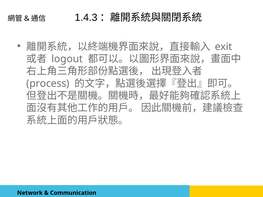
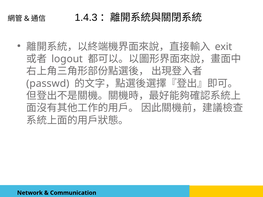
process: process -> passwd (48, 84)
